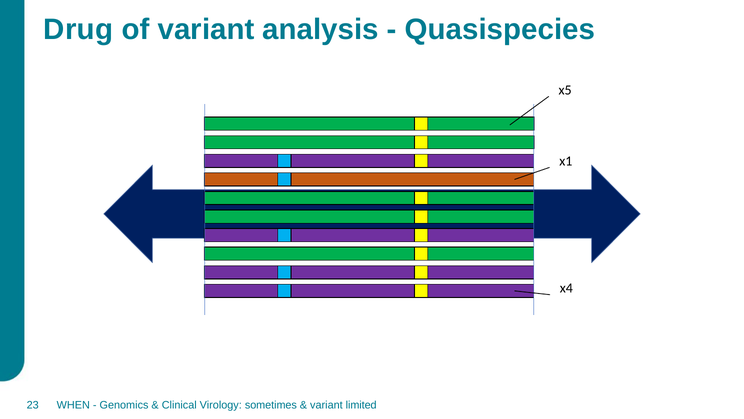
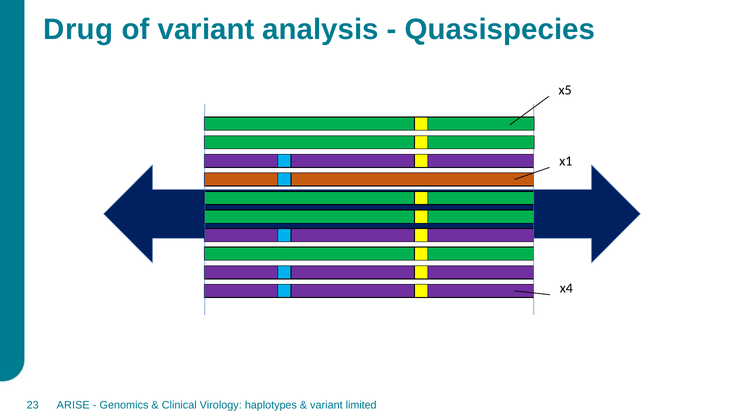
WHEN: WHEN -> ARISE (73, 405)
sometimes: sometimes -> haplotypes (271, 405)
